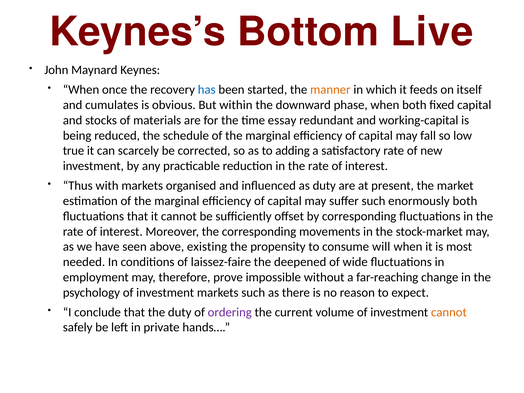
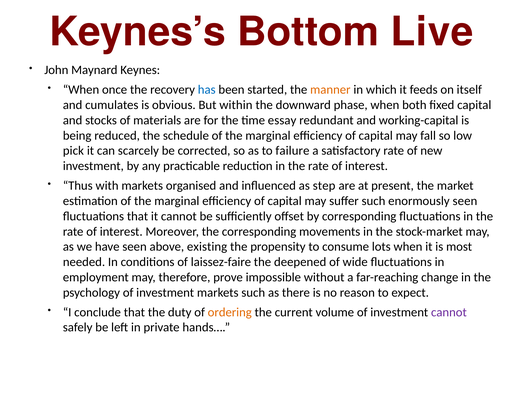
true: true -> pick (73, 151)
adding: adding -> failure (292, 151)
as duty: duty -> step (324, 186)
enormously both: both -> seen (465, 201)
will: will -> lots (381, 247)
ordering colour: purple -> orange (230, 312)
cannot colour: orange -> purple (449, 312)
